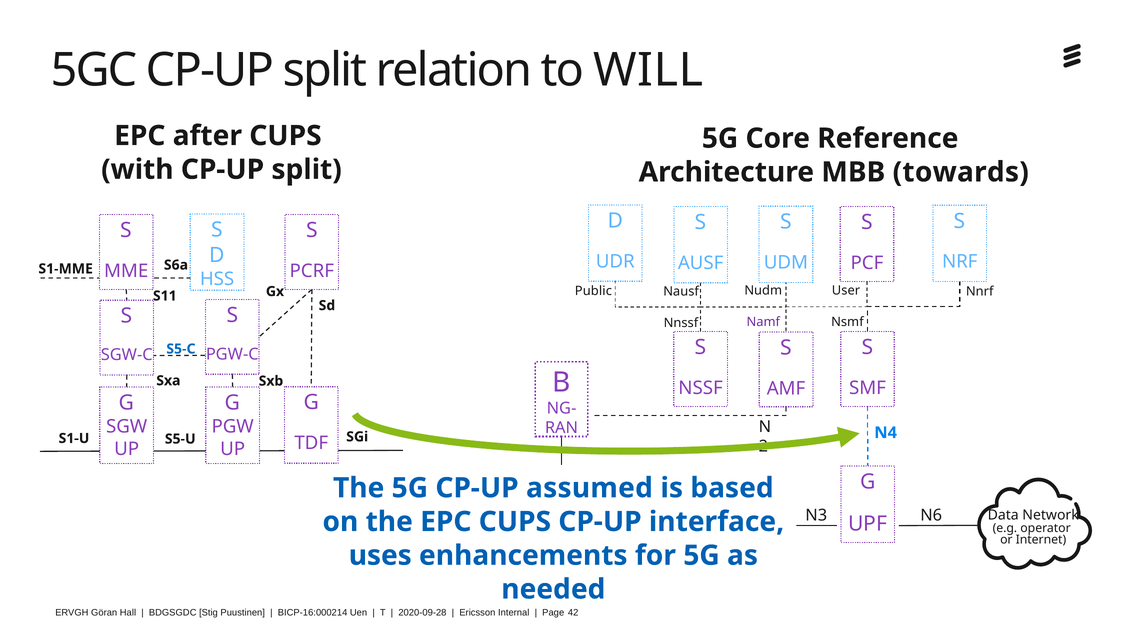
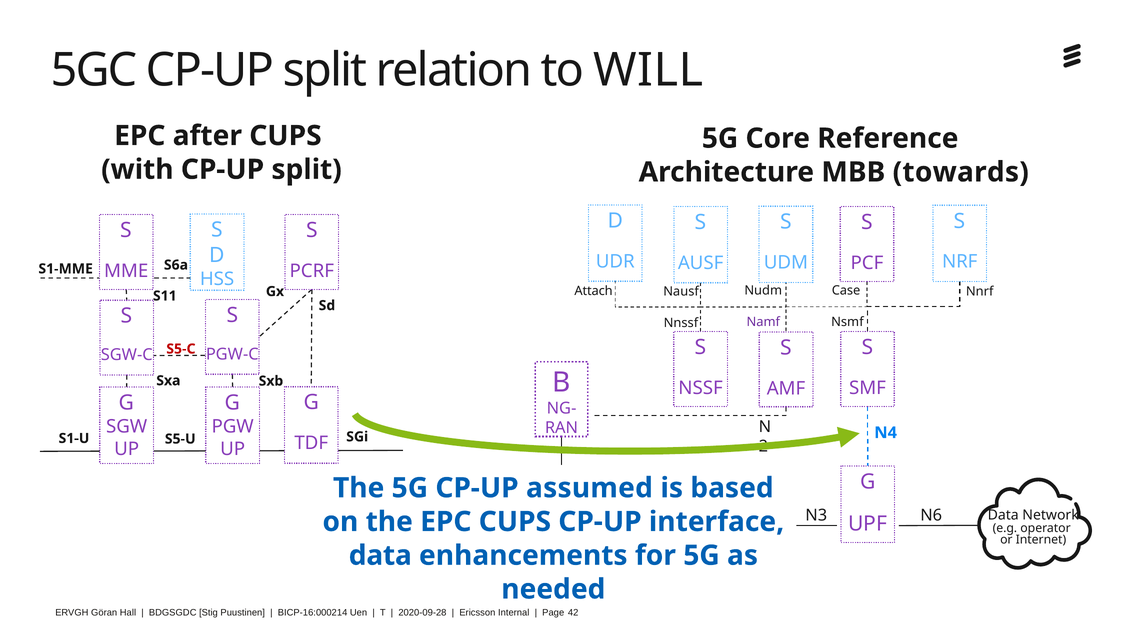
User: User -> Case (846, 291)
Public: Public -> Attach (594, 291)
S5-C colour: blue -> red (181, 349)
uses: uses -> data (380, 555)
